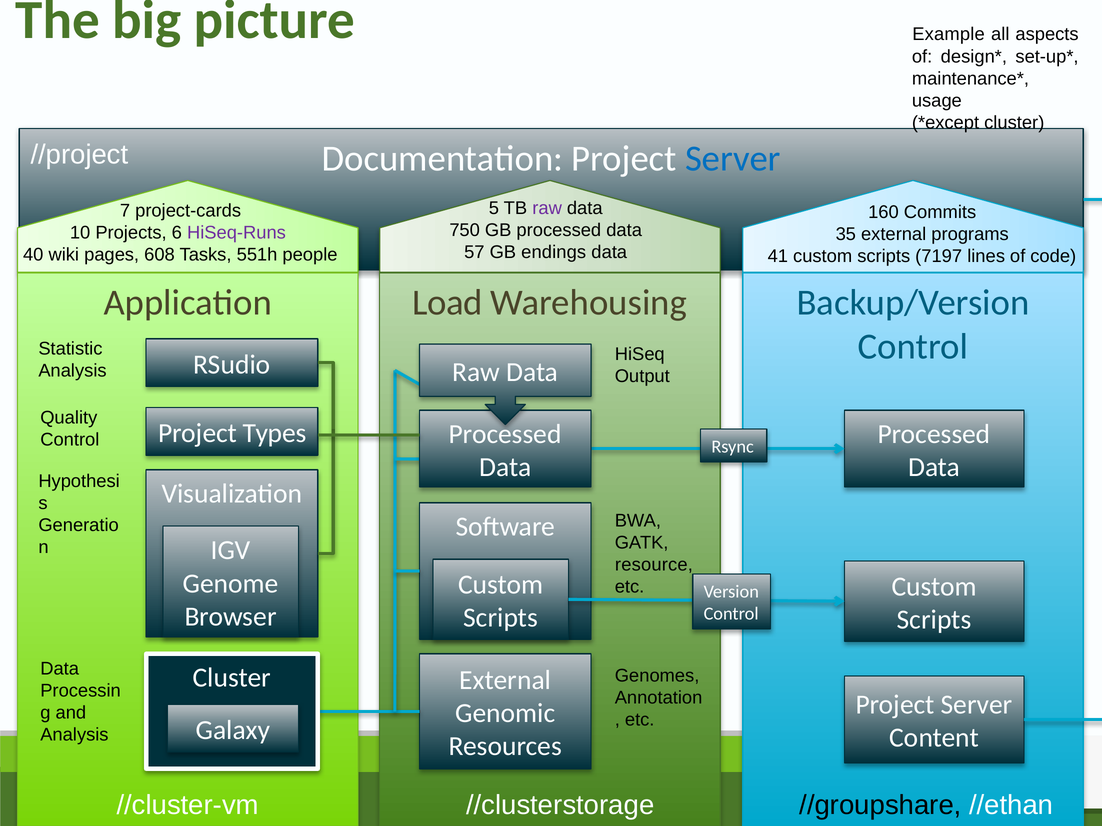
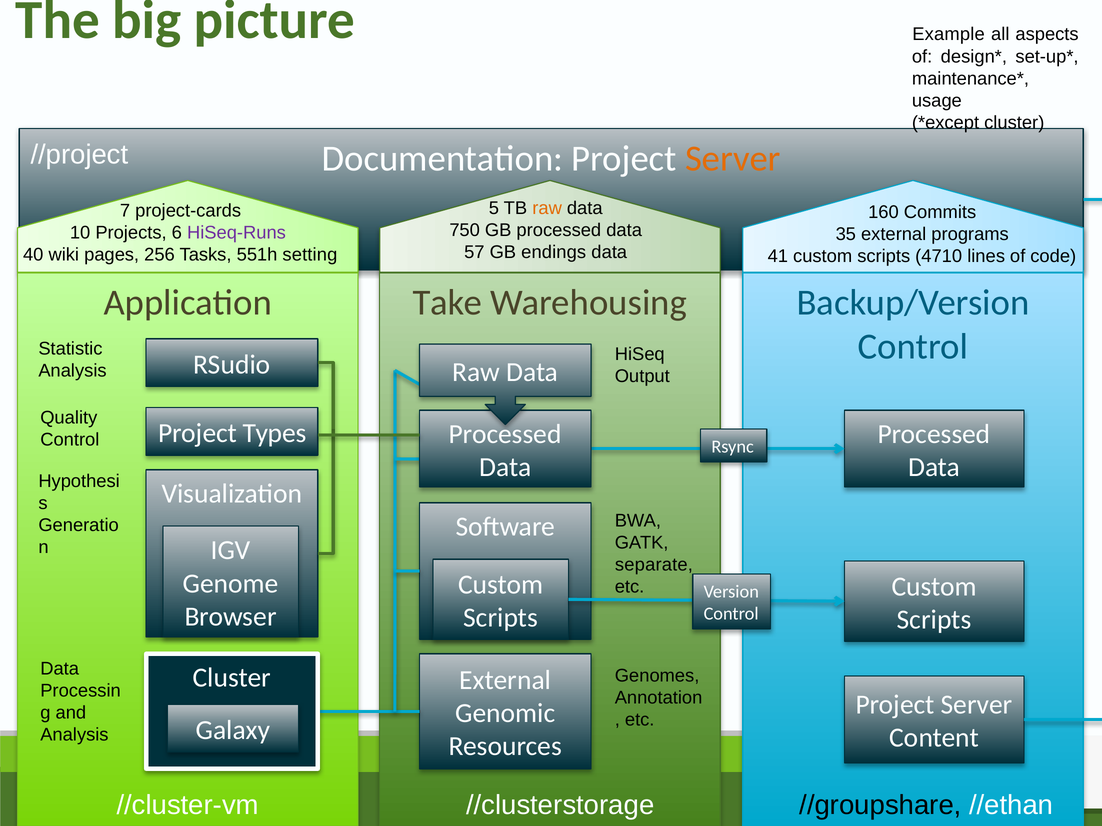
Server colour: blue -> orange (733, 159)
raw colour: purple -> orange (547, 208)
608: 608 -> 256 (160, 255)
people: people -> setting (310, 255)
7197: 7197 -> 4710 (939, 256)
Load: Load -> Take (447, 303)
resource: resource -> separate (654, 565)
